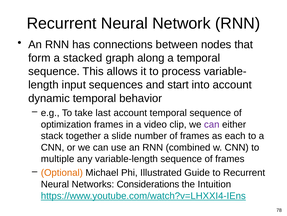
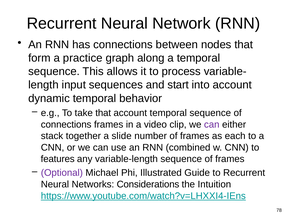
stacked: stacked -> practice (83, 58)
take last: last -> that (103, 113)
optimization: optimization -> connections (66, 124)
multiple: multiple -> features (58, 158)
Optional colour: orange -> purple (62, 172)
